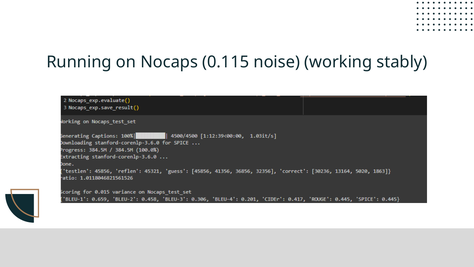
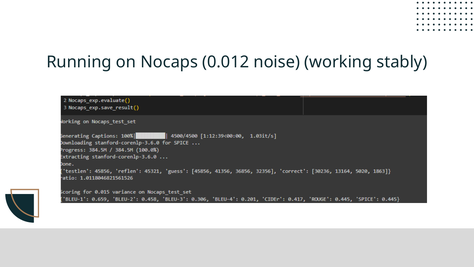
0.115: 0.115 -> 0.012 (226, 62)
